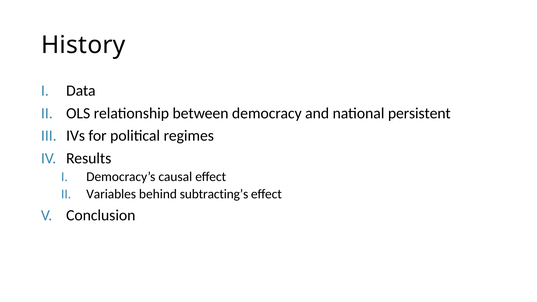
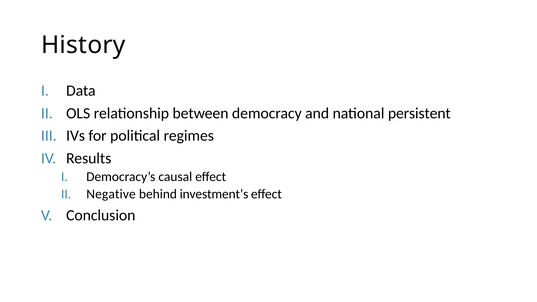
Variables: Variables -> Negative (111, 194)
subtracting’s: subtracting’s -> investment’s (214, 194)
